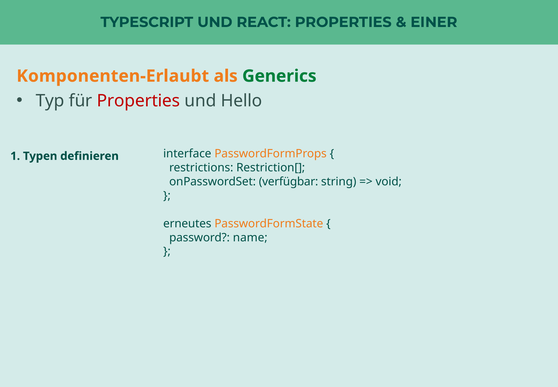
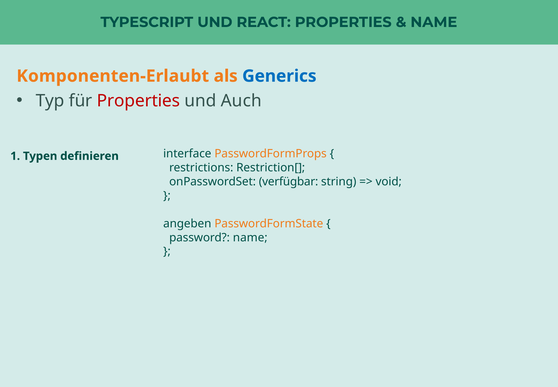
EINER: EINER -> NAME (434, 22)
Generics colour: green -> blue (279, 76)
Hello: Hello -> Auch (241, 101)
erneutes: erneutes -> angeben (187, 223)
